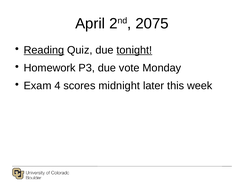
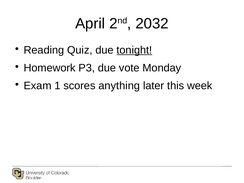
2075: 2075 -> 2032 (152, 24)
Reading underline: present -> none (44, 50)
4: 4 -> 1 (57, 86)
midnight: midnight -> anything (119, 86)
